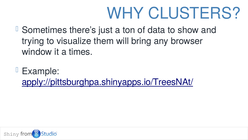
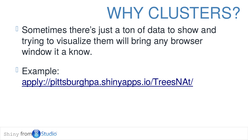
times: times -> know (81, 52)
